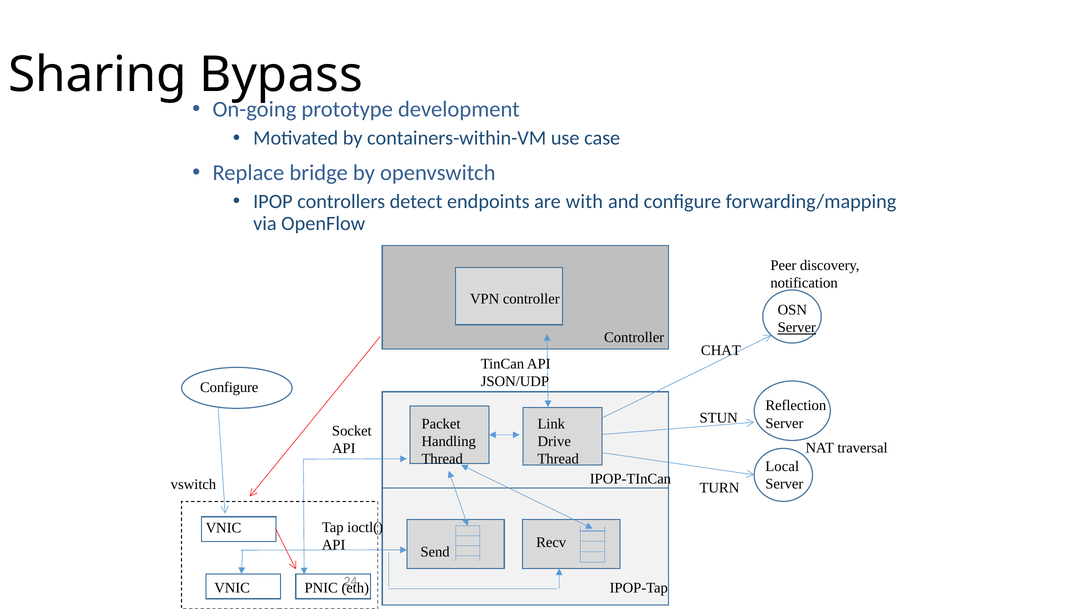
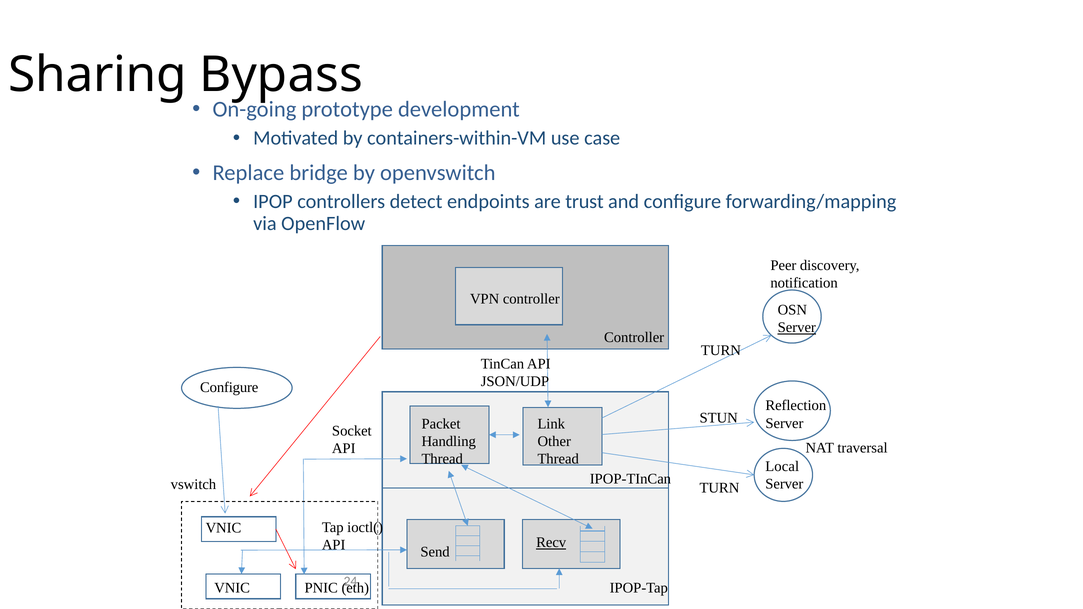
with: with -> trust (585, 201)
CHAT: CHAT -> TURN (721, 351)
Drive: Drive -> Other (554, 442)
Recv underline: none -> present (551, 543)
